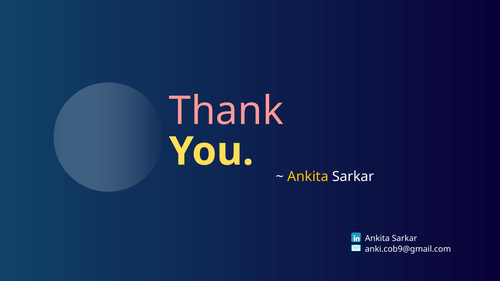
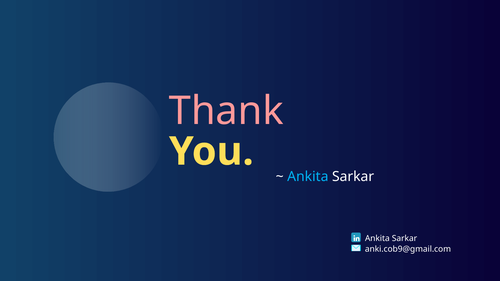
Ankita colour: yellow -> light blue (308, 177)
